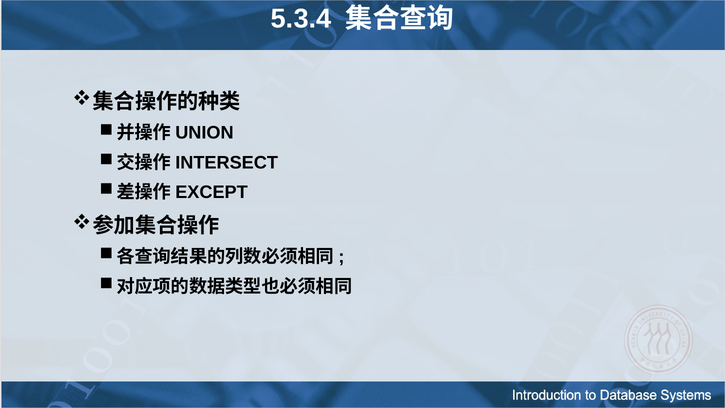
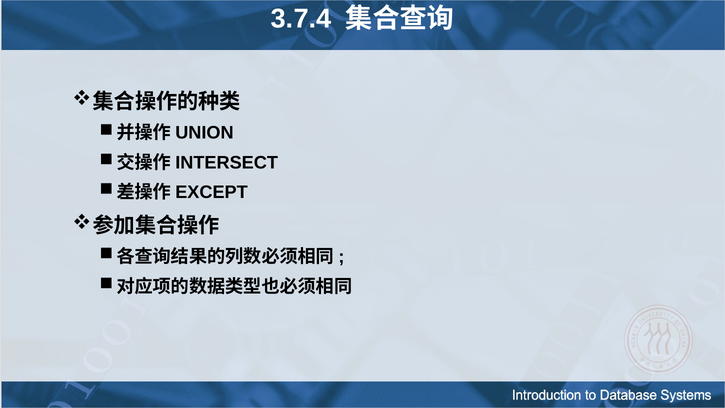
5.3.4: 5.3.4 -> 3.7.4 (301, 19)
